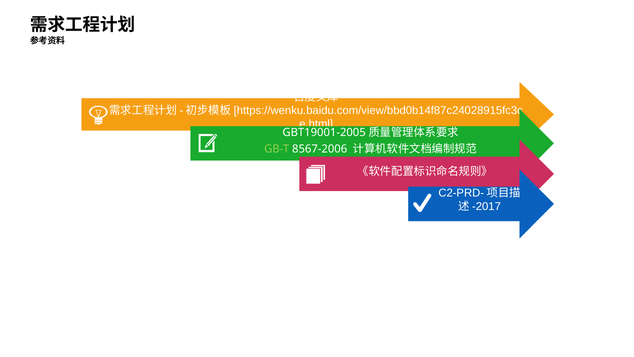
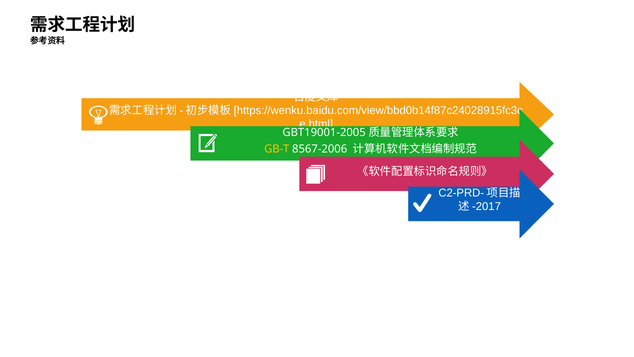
GB-T colour: light green -> yellow (277, 149)
